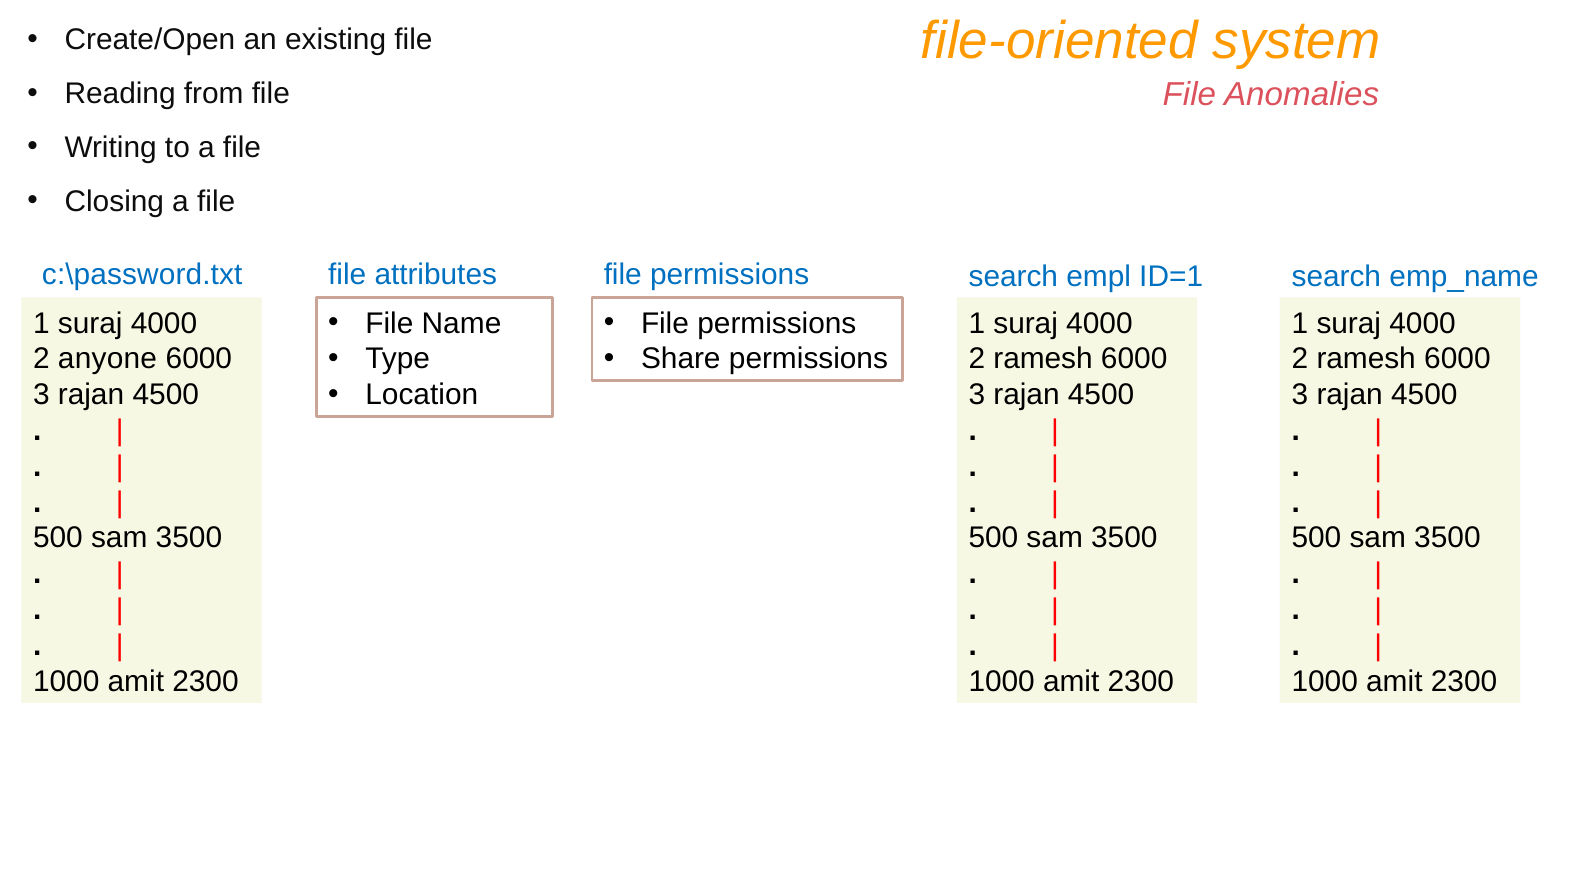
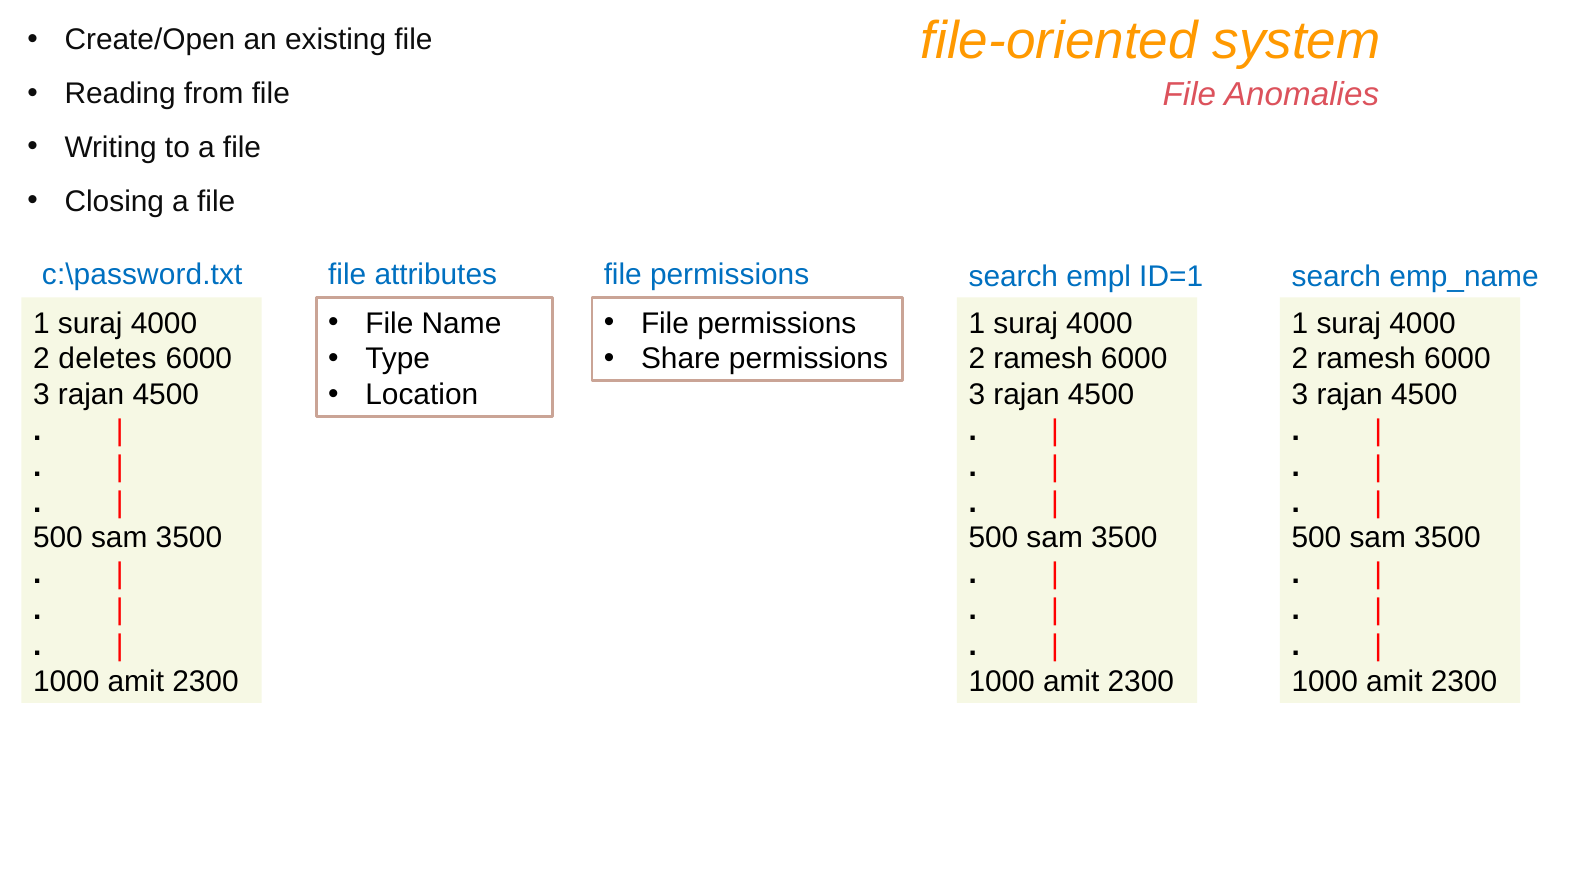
anyone: anyone -> deletes (107, 359)
